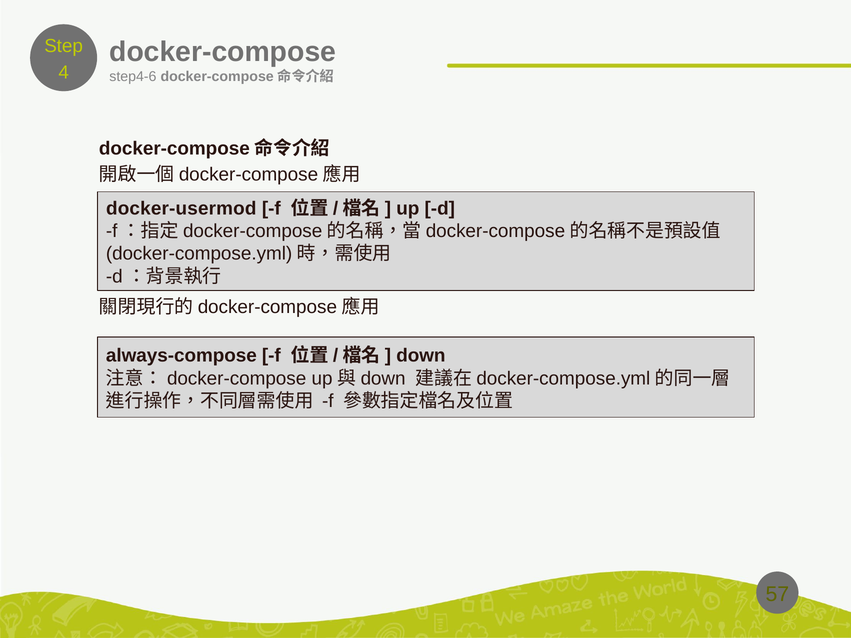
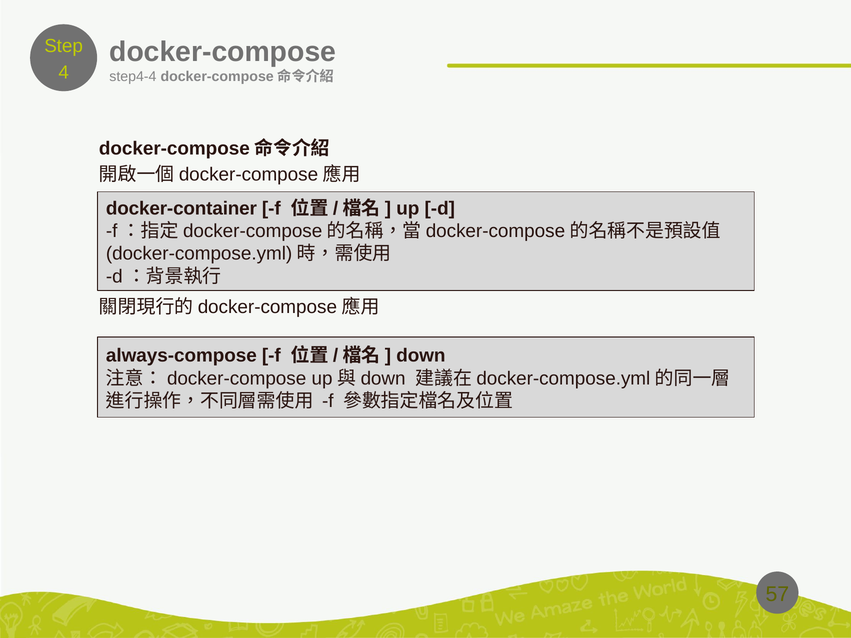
step4-6: step4-6 -> step4-4 (133, 77)
docker-usermod: docker-usermod -> docker-container (181, 208)
